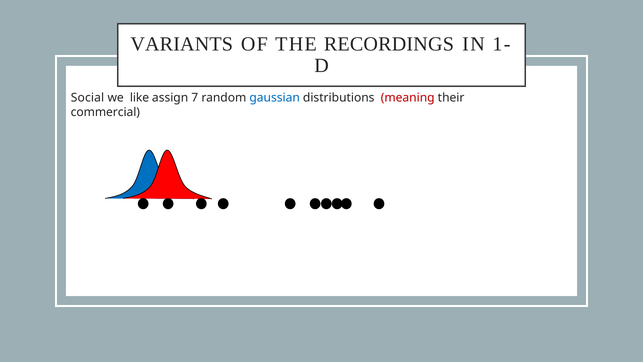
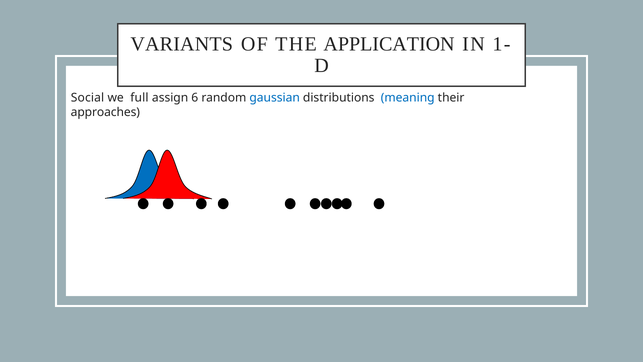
RECORDINGS: RECORDINGS -> APPLICATION (389, 44)
like: like -> full (139, 98)
7: 7 -> 6 (195, 98)
meaning colour: red -> blue (408, 98)
commercial: commercial -> approaches (105, 112)
